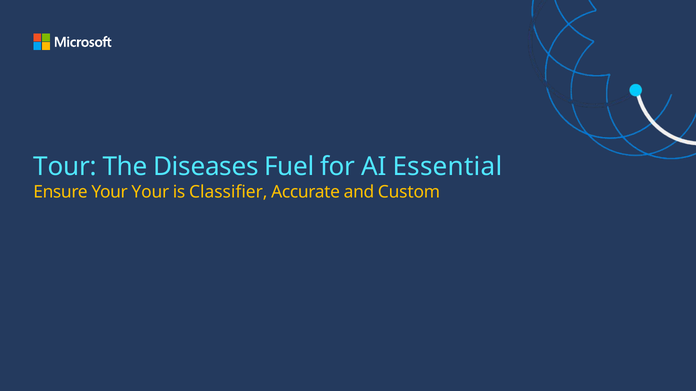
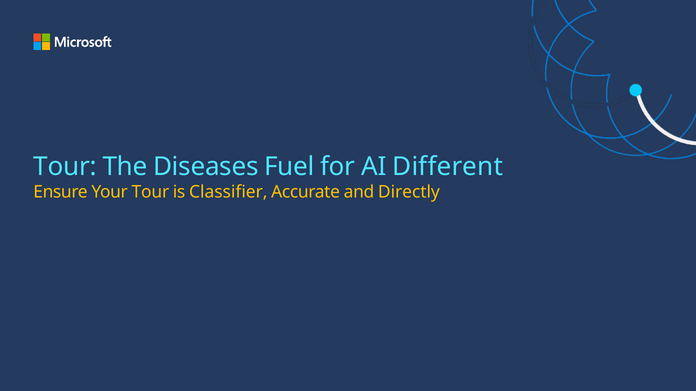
Essential: Essential -> Different (448, 167)
Your Your: Your -> Tour (150, 192)
Custom: Custom -> Directly (409, 192)
